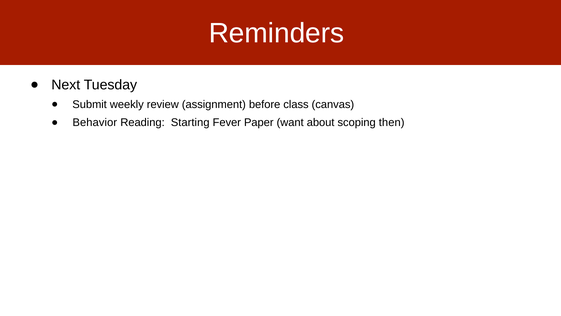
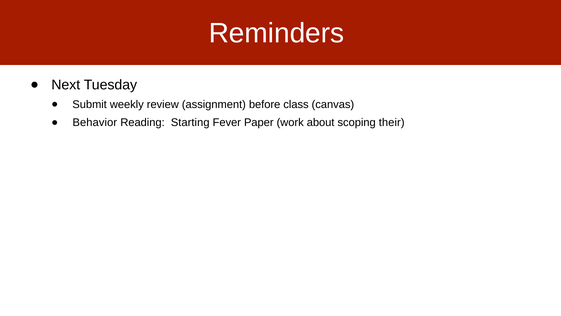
want: want -> work (290, 122)
then: then -> their (392, 122)
